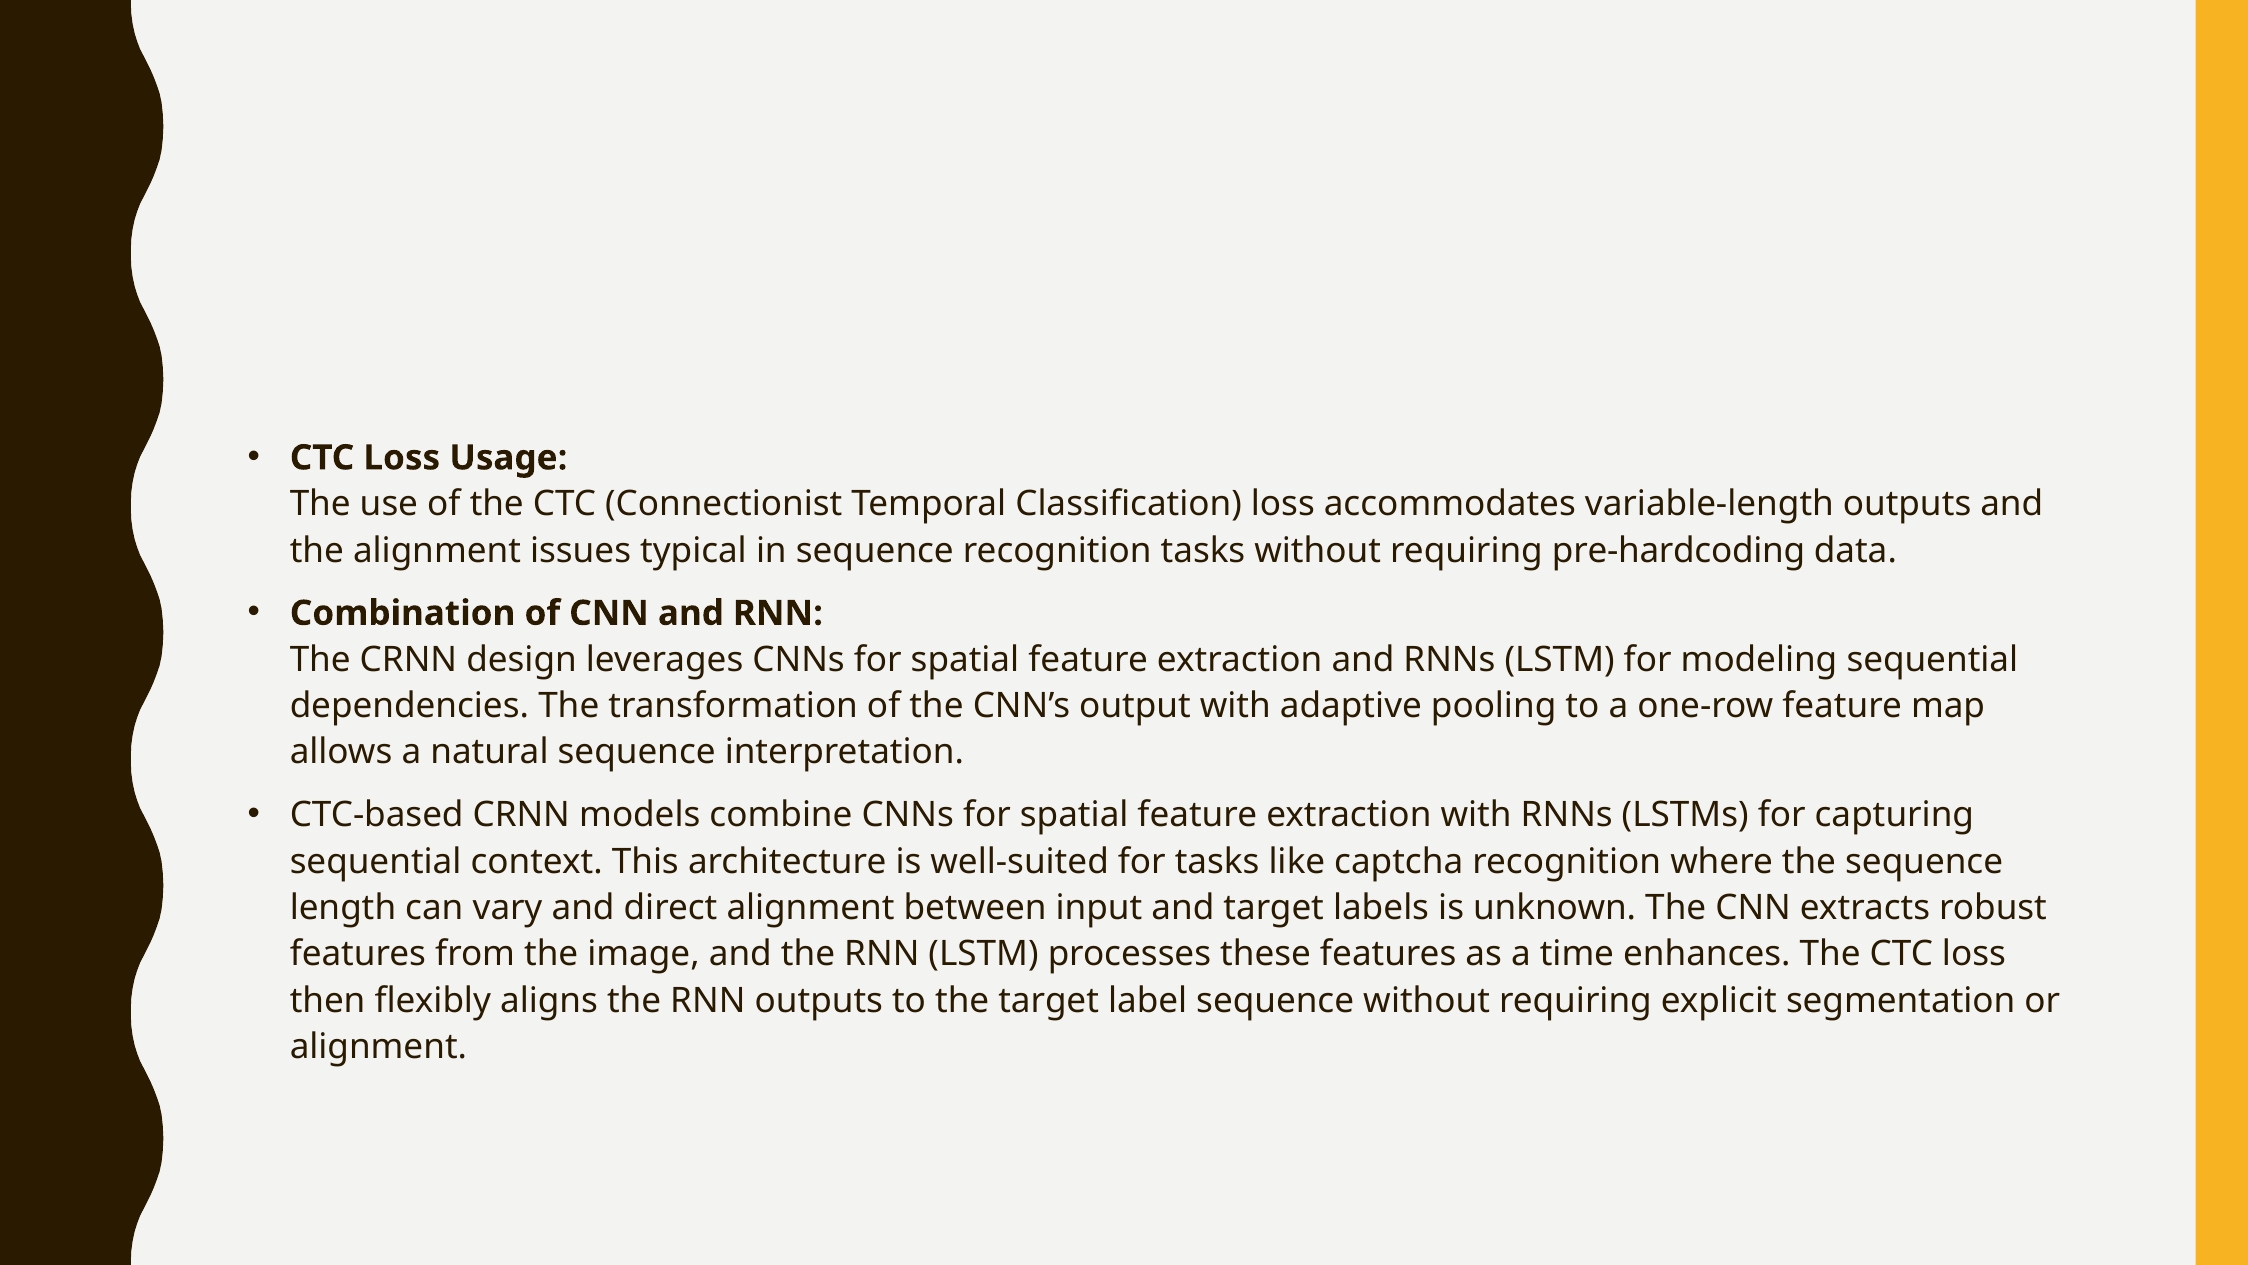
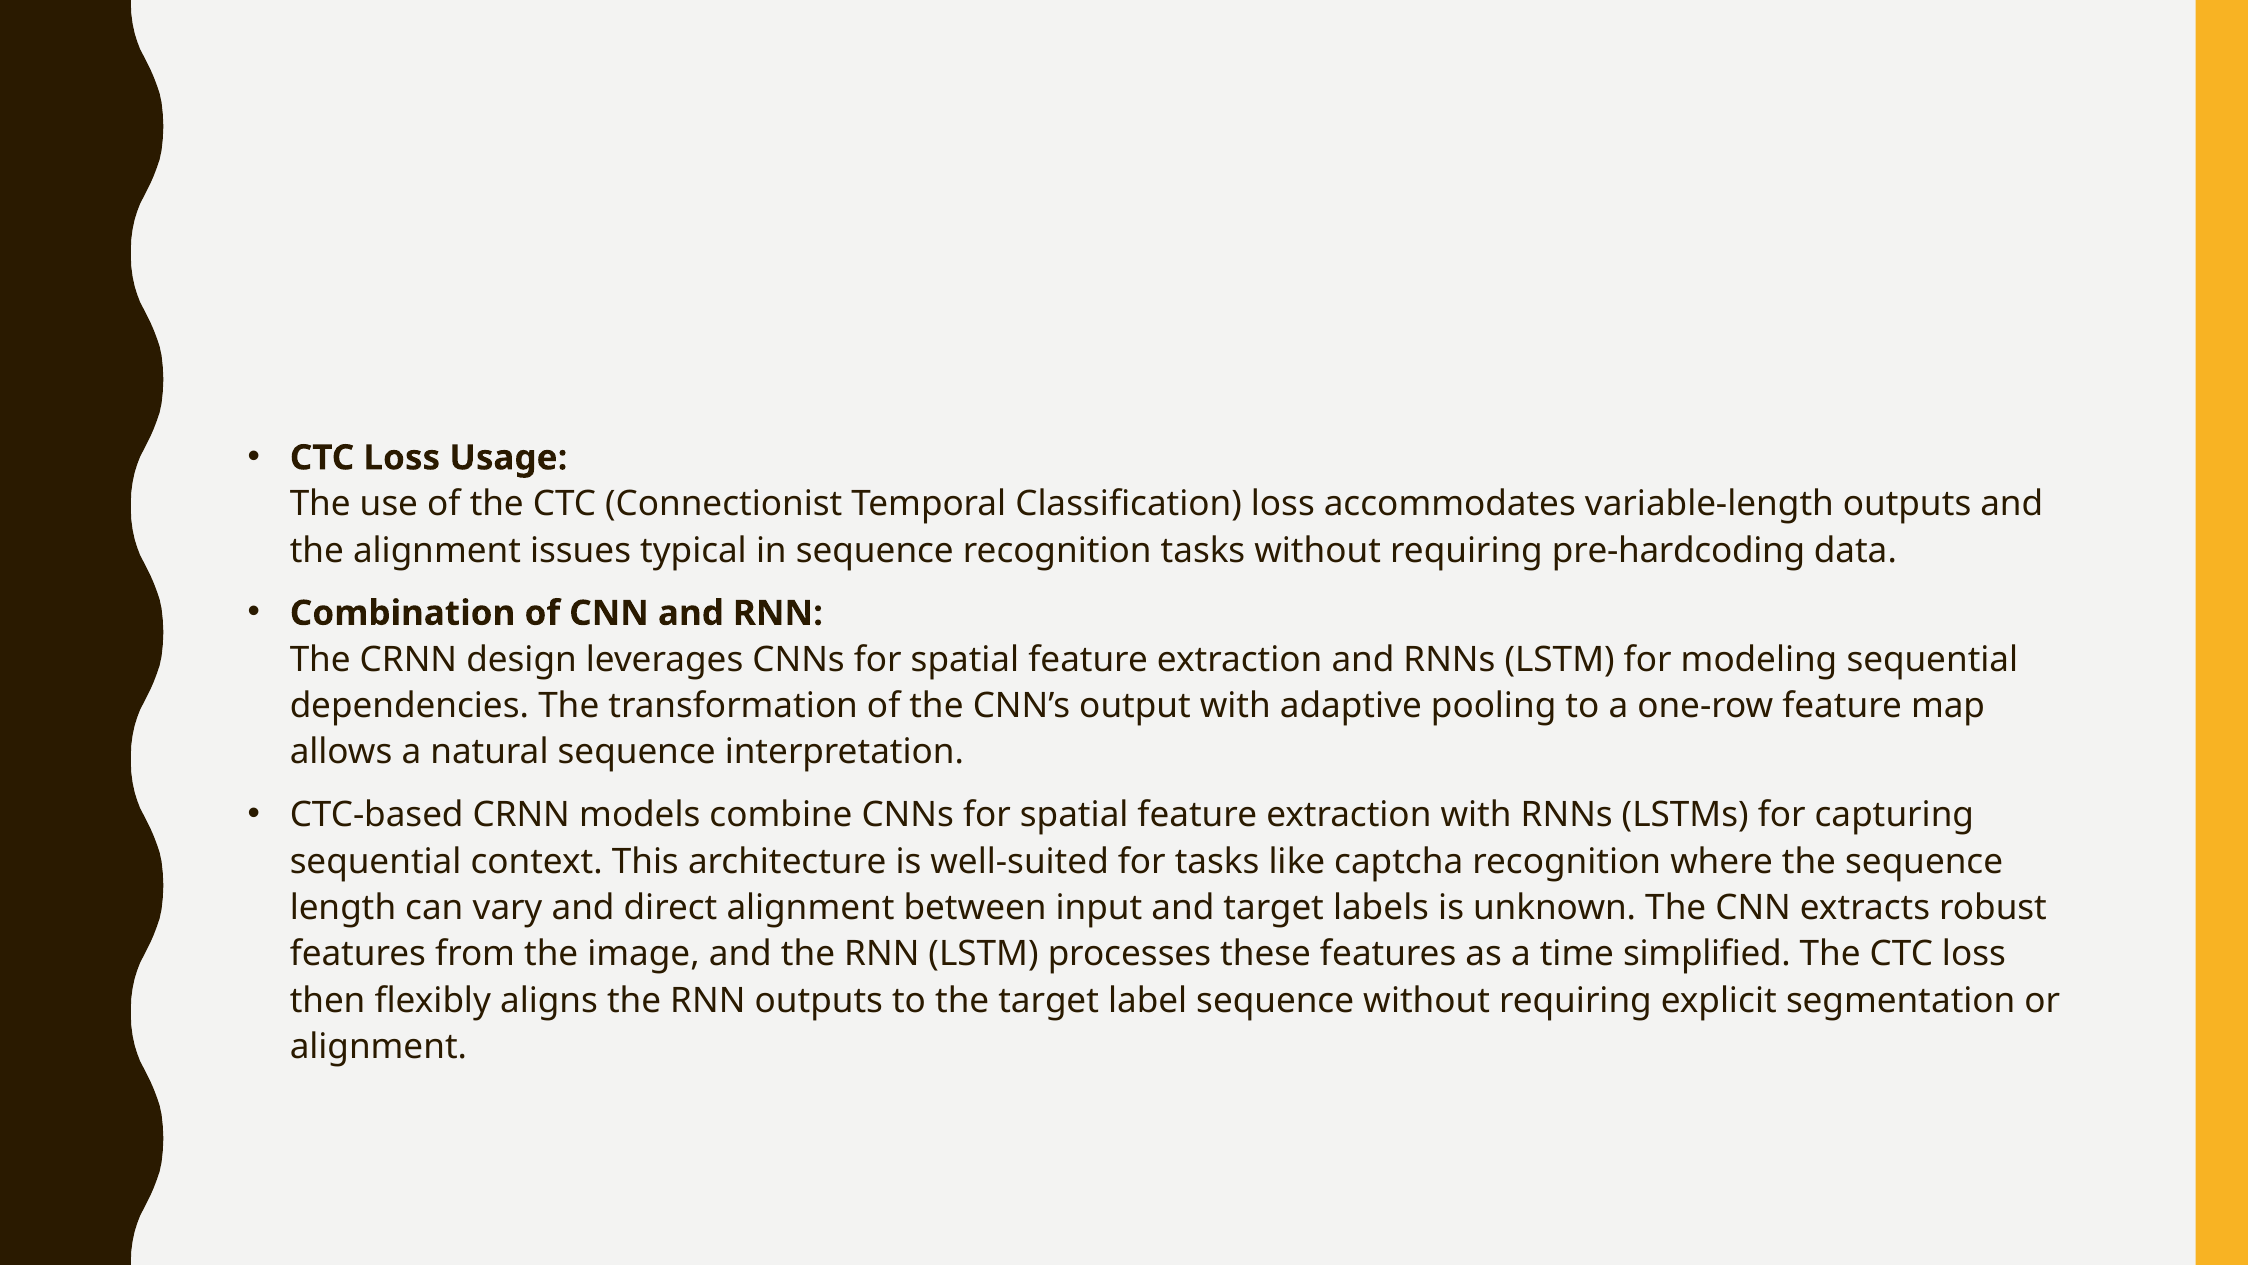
enhances: enhances -> simplified (1707, 954)
